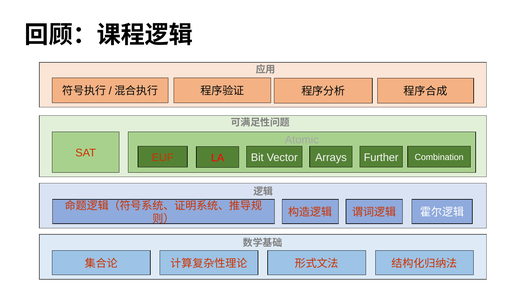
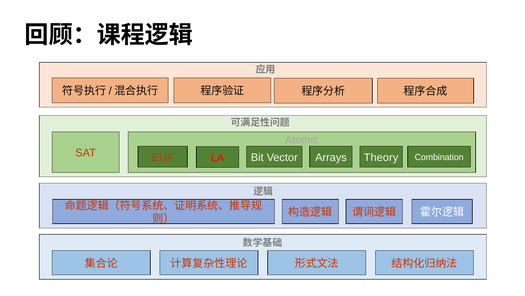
Further: Further -> Theory (381, 157)
